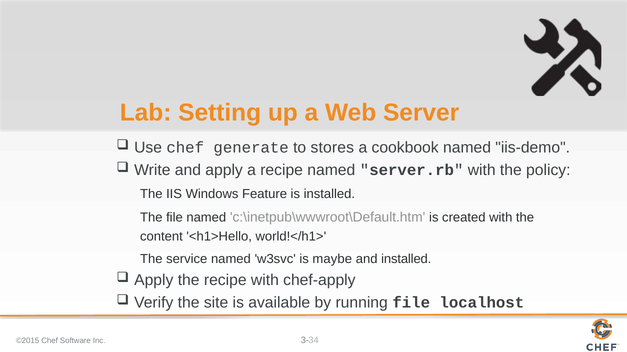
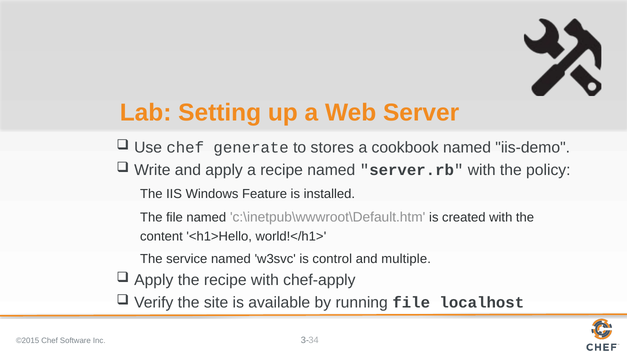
maybe: maybe -> control (332, 260)
and installed: installed -> multiple (406, 260)
